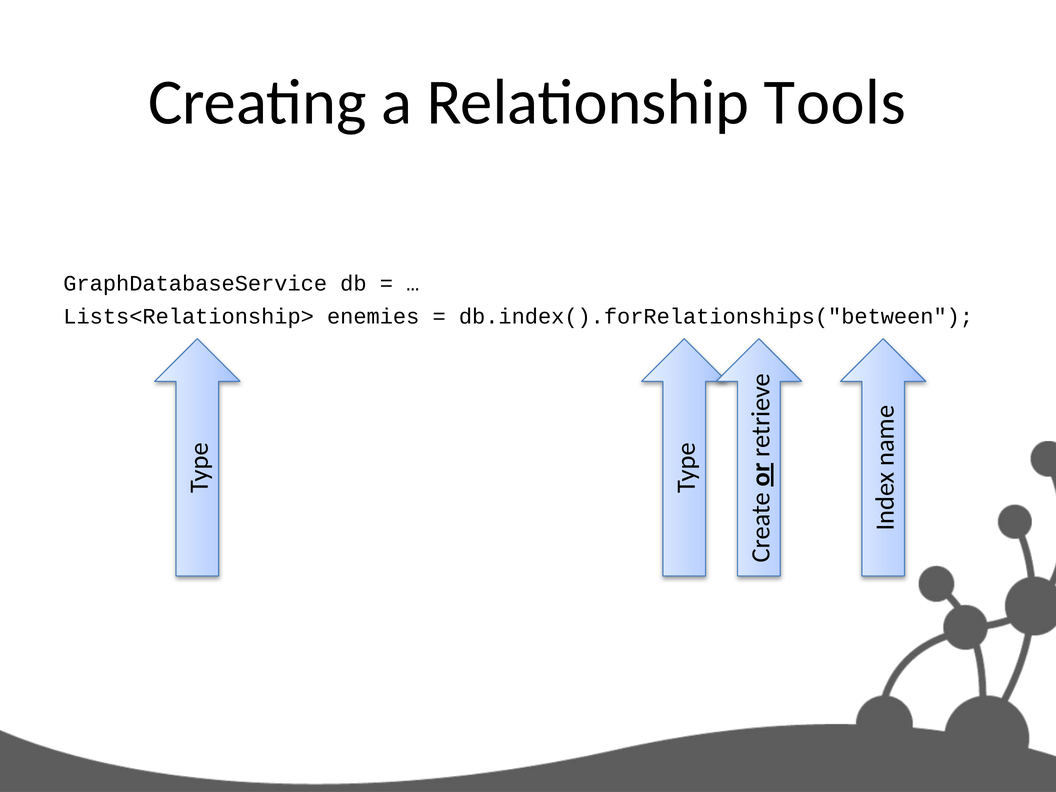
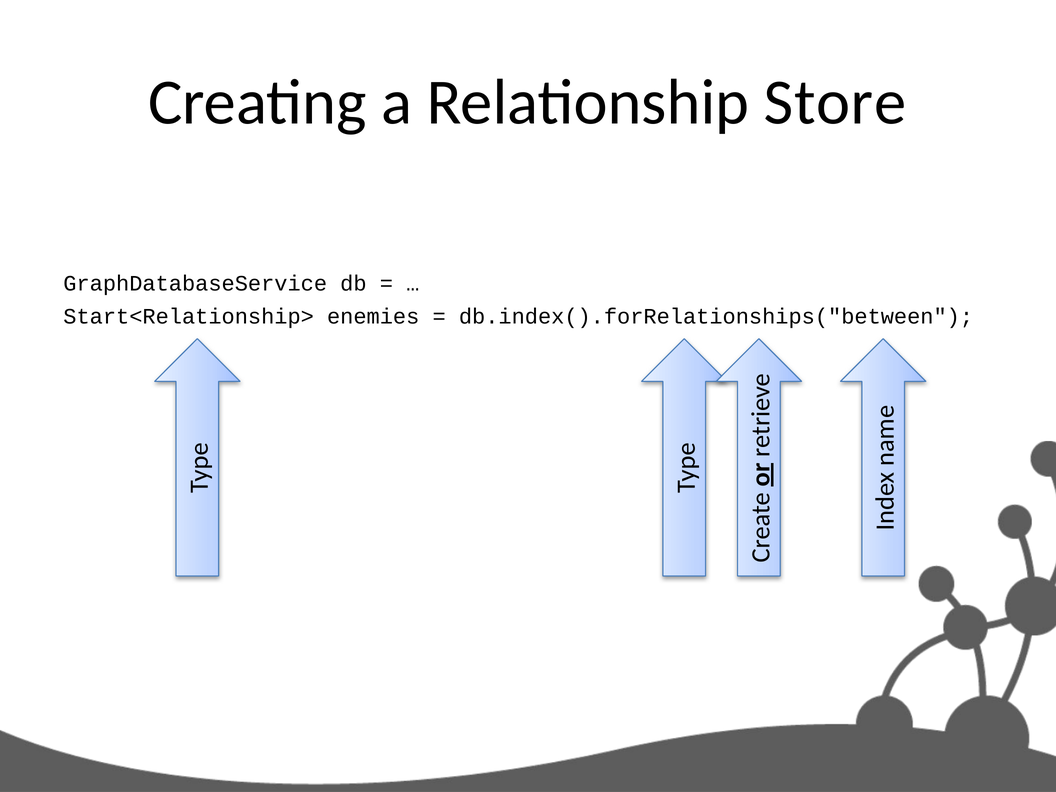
Tools: Tools -> Store (835, 102)
Lists<Relationship>: Lists<Relationship> -> Start<Relationship> (189, 316)
